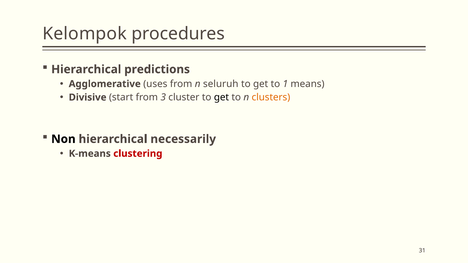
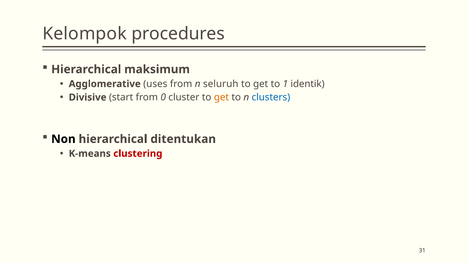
predictions: predictions -> maksimum (157, 69)
means: means -> identik (308, 84)
3: 3 -> 0 (163, 97)
get colour: black -> orange (221, 97)
clusters colour: orange -> blue (271, 97)
necessarily: necessarily -> ditentukan (183, 139)
